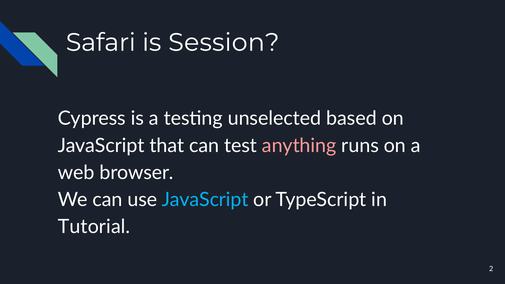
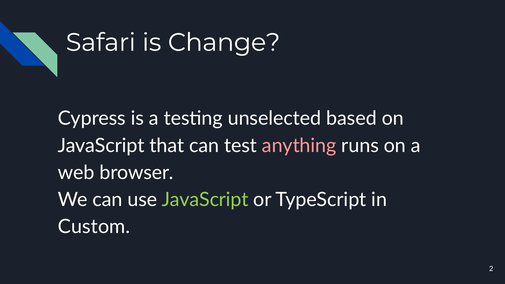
Session: Session -> Change (224, 42)
JavaScript colour: light blue -> light green (205, 200)
Tutorial: Tutorial -> Custom (94, 227)
